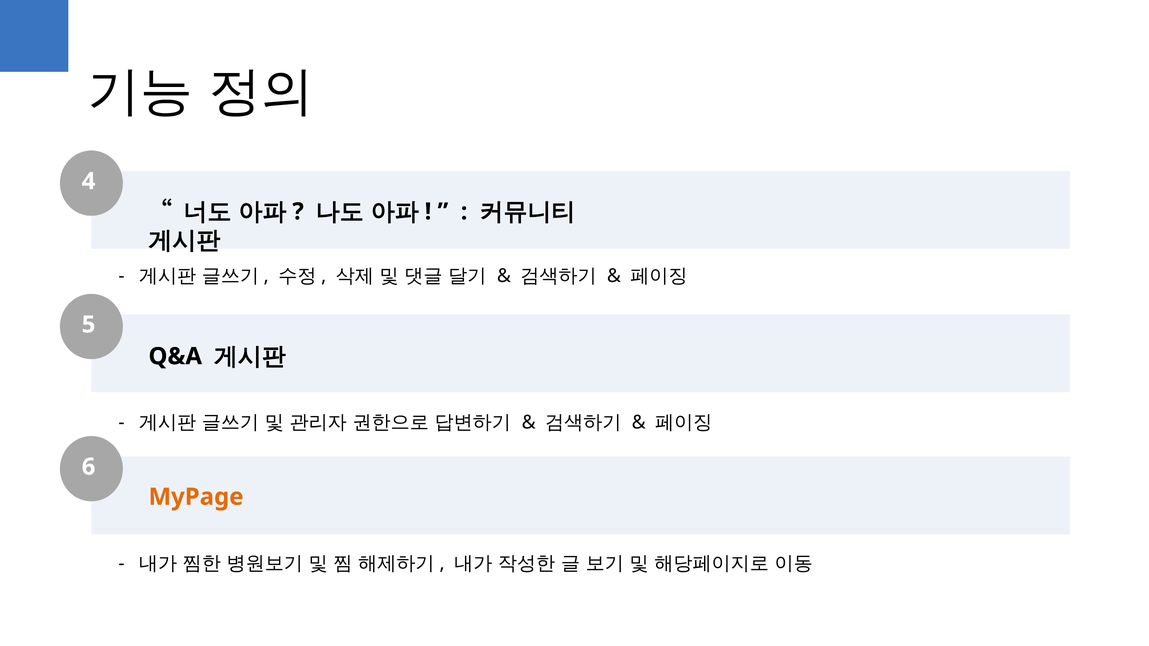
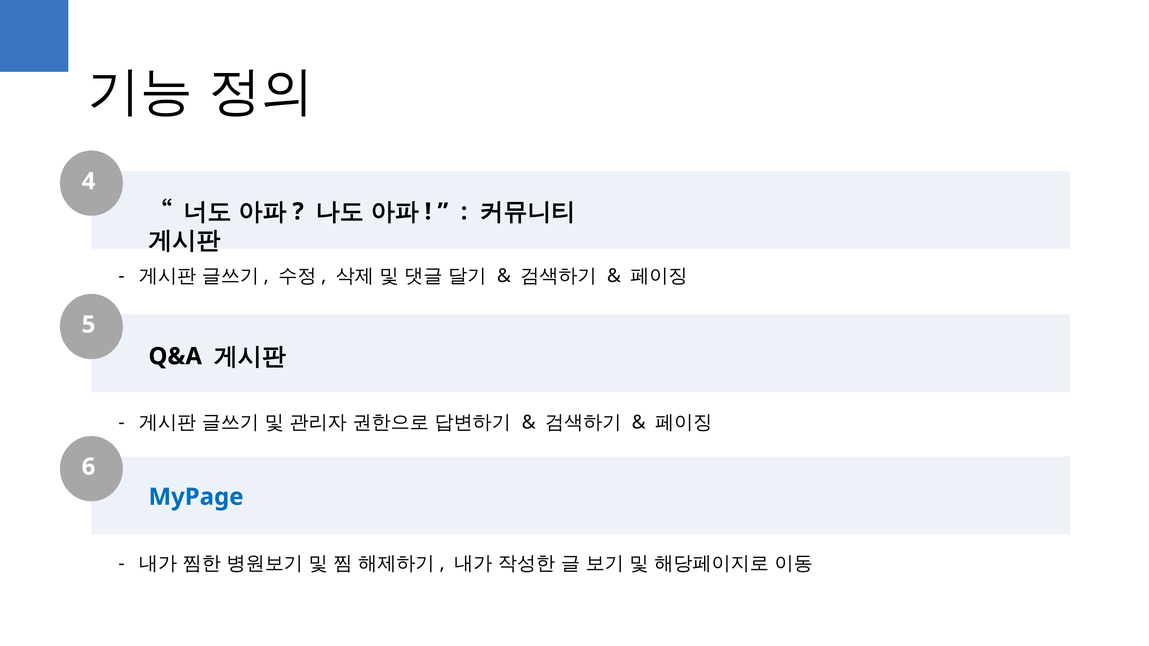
MyPage colour: orange -> blue (196, 497)
